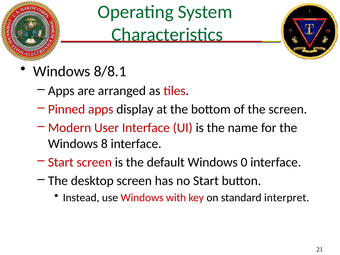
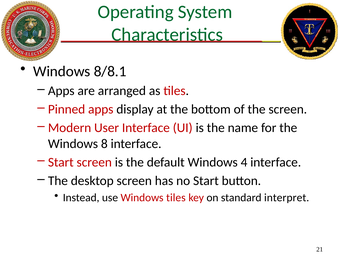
0: 0 -> 4 (244, 162)
Windows with: with -> tiles (176, 198)
